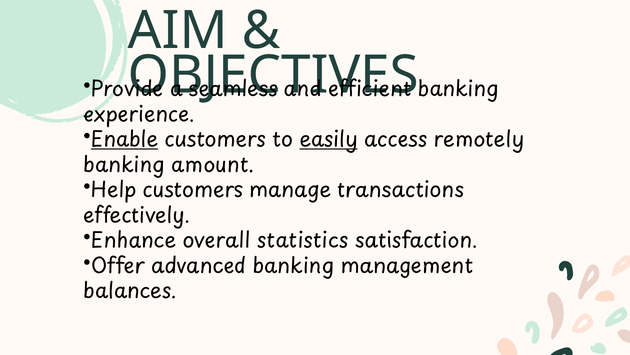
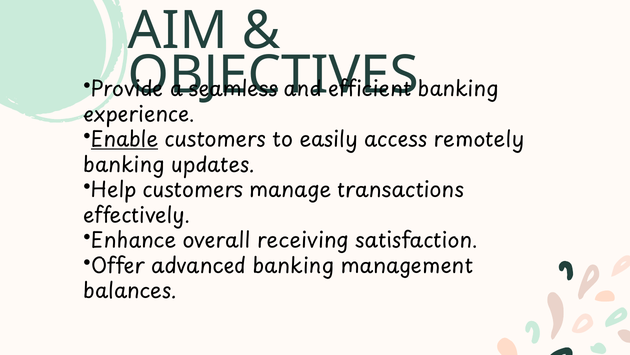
easily underline: present -> none (329, 140)
amount: amount -> updates (213, 165)
statistics: statistics -> receiving (303, 240)
